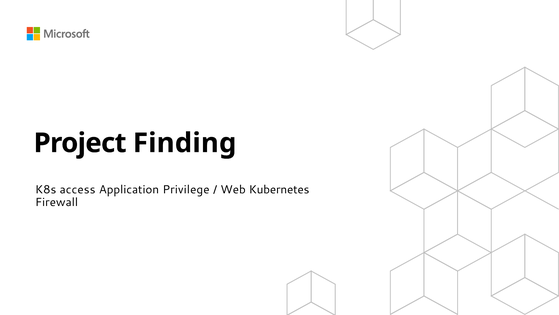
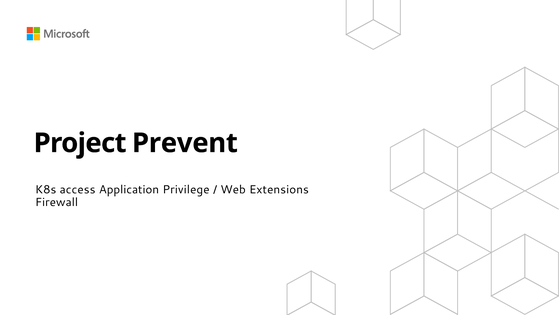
Finding: Finding -> Prevent (185, 143)
Kubernetes: Kubernetes -> Extensions (279, 189)
